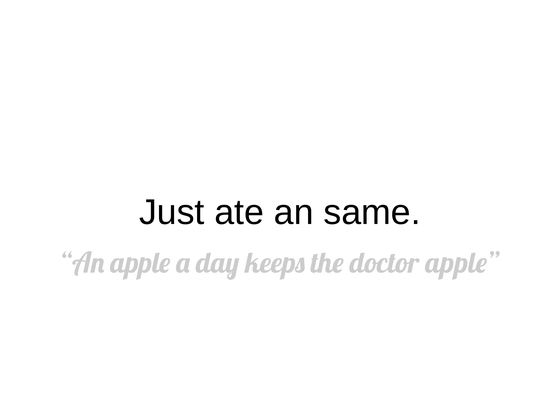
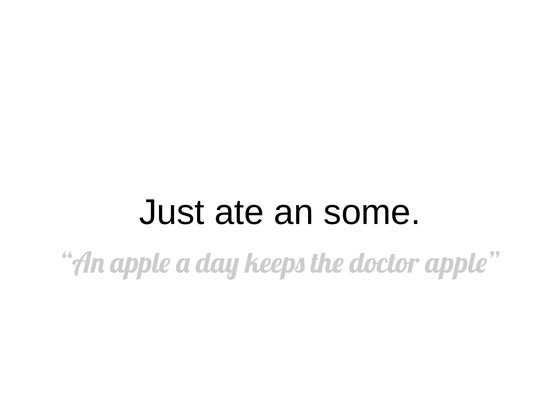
same: same -> some (372, 212)
